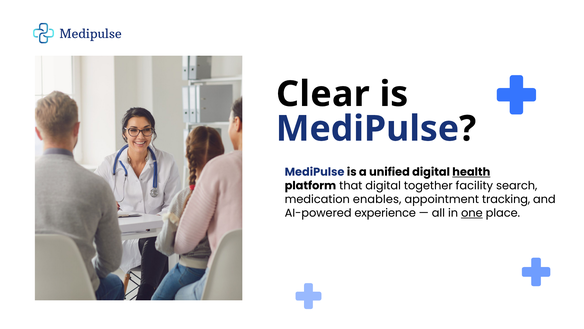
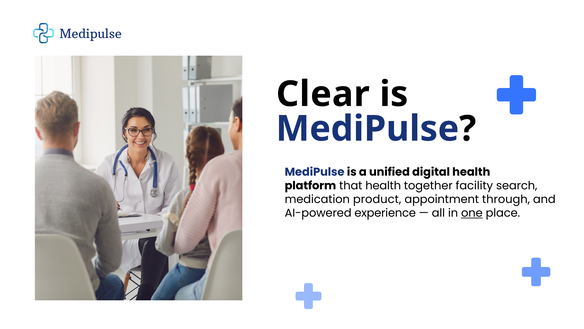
health underline: present -> none (471, 172)
that digital: digital -> health (383, 185)
enables: enables -> product (377, 199)
tracking: tracking -> through (506, 199)
